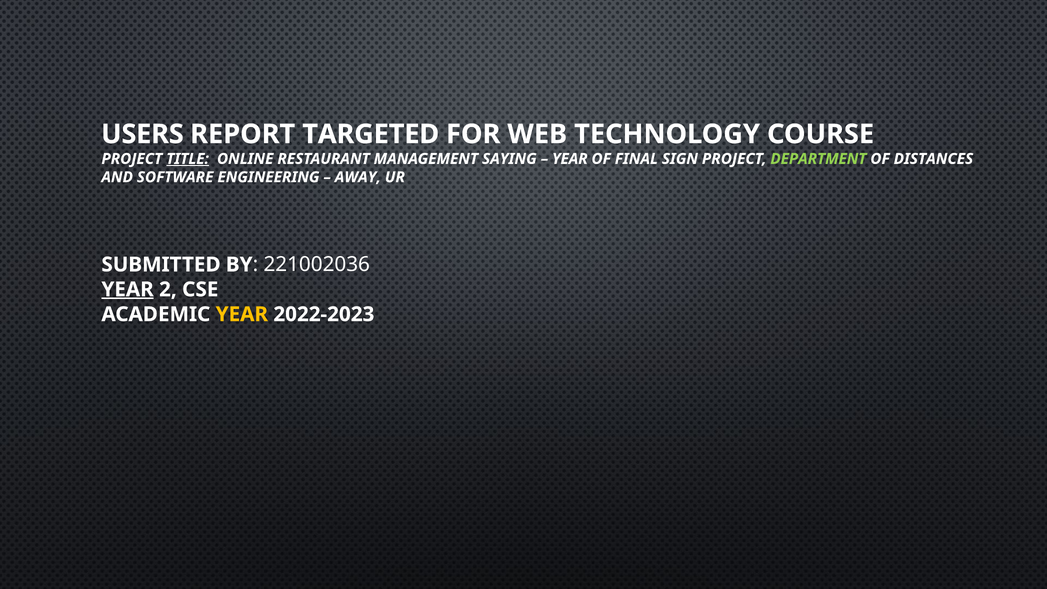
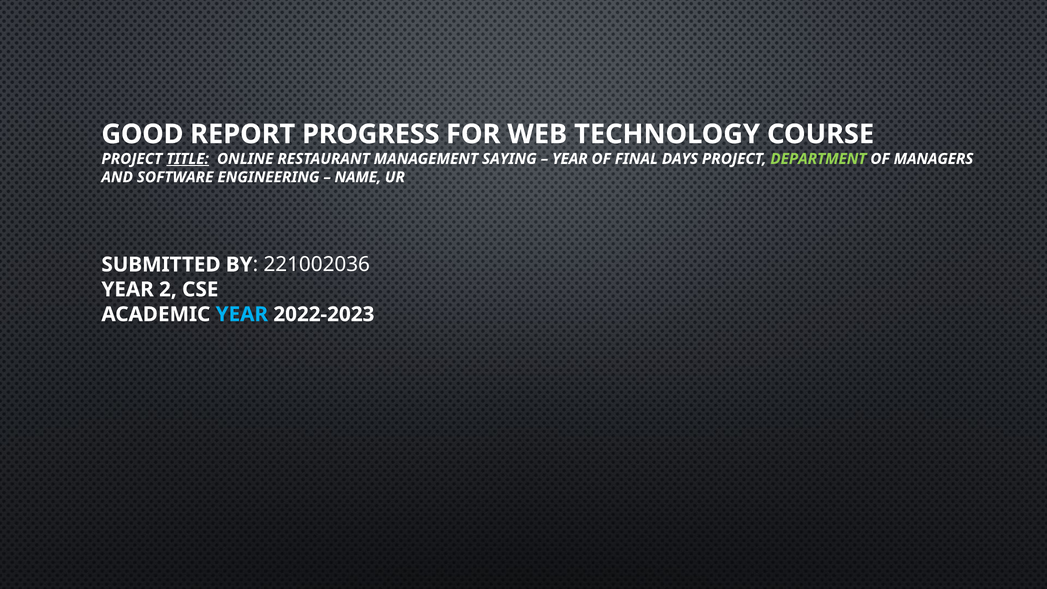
USERS: USERS -> GOOD (142, 134)
TARGETED: TARGETED -> PROGRESS (371, 134)
SIGN: SIGN -> DAYS (680, 159)
DISTANCES: DISTANCES -> MANAGERS (934, 159)
AWAY: AWAY -> NAME (358, 177)
YEAR underline: present -> none (128, 289)
YEAR colour: yellow -> light blue (242, 314)
